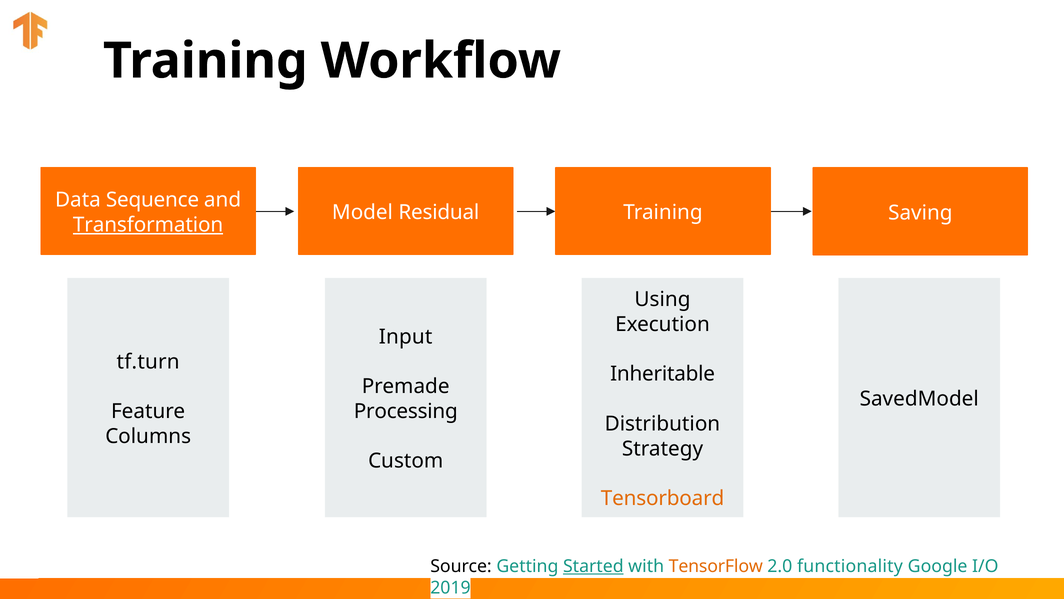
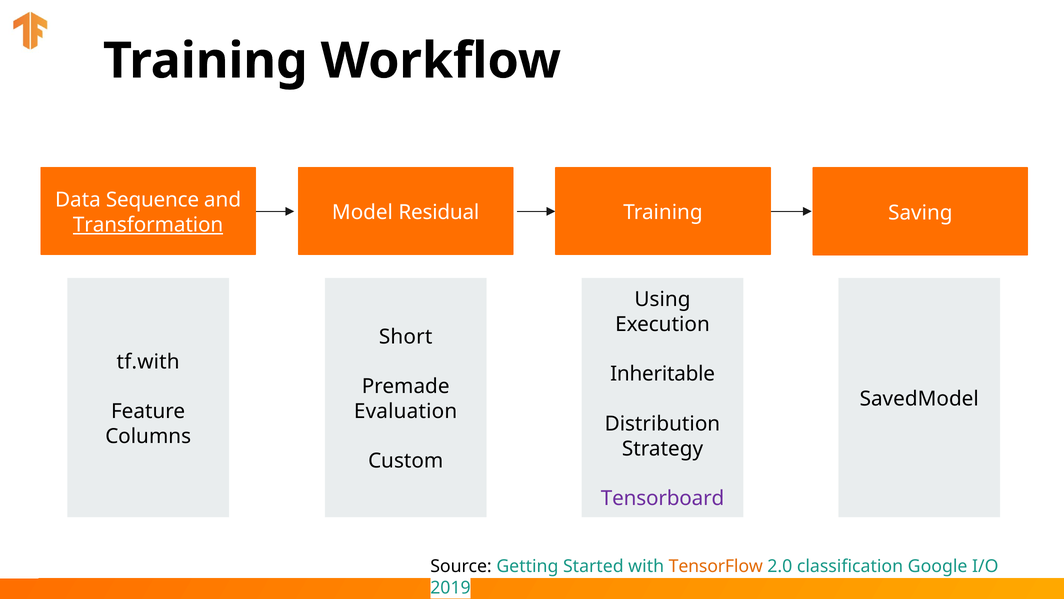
Input: Input -> Short (406, 337)
tf.turn: tf.turn -> tf.with (148, 361)
Processing: Processing -> Evaluation (406, 411)
Tensorboard colour: orange -> purple (663, 498)
Started underline: present -> none (593, 566)
functionality: functionality -> classification (850, 566)
